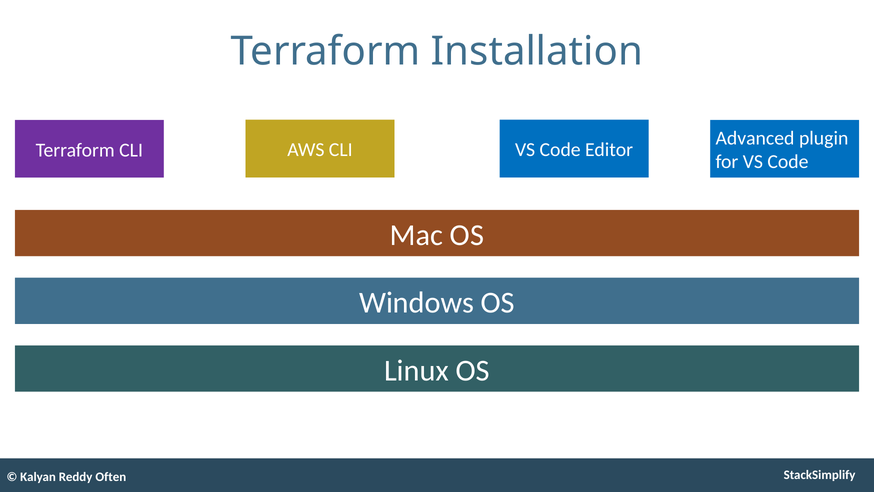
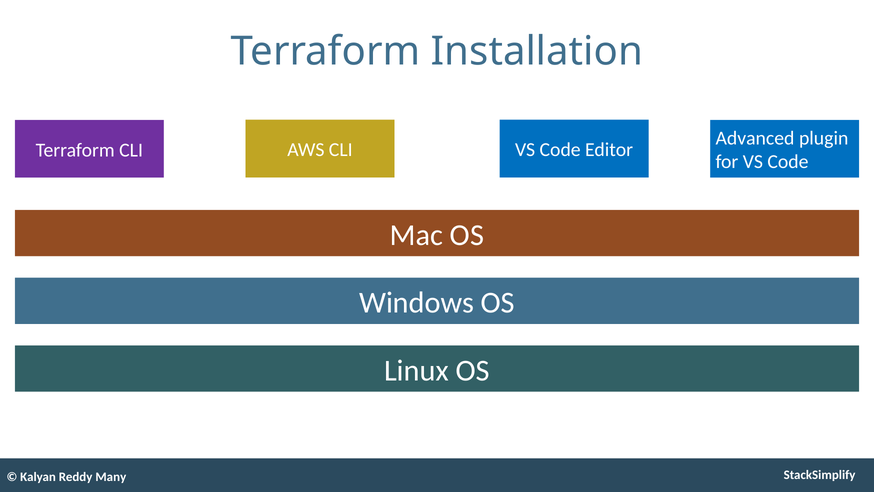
Often: Often -> Many (111, 476)
